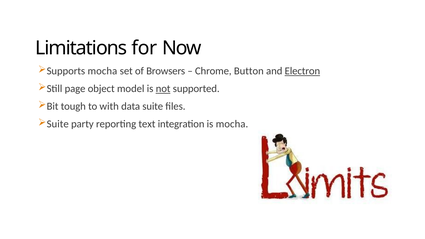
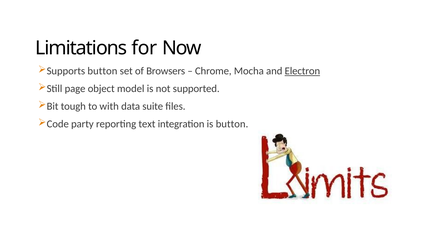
Supports mocha: mocha -> button (102, 71)
Button: Button -> Mocha (249, 71)
not underline: present -> none (163, 89)
Suite: Suite -> Code (58, 124)
is mocha: mocha -> button (232, 124)
